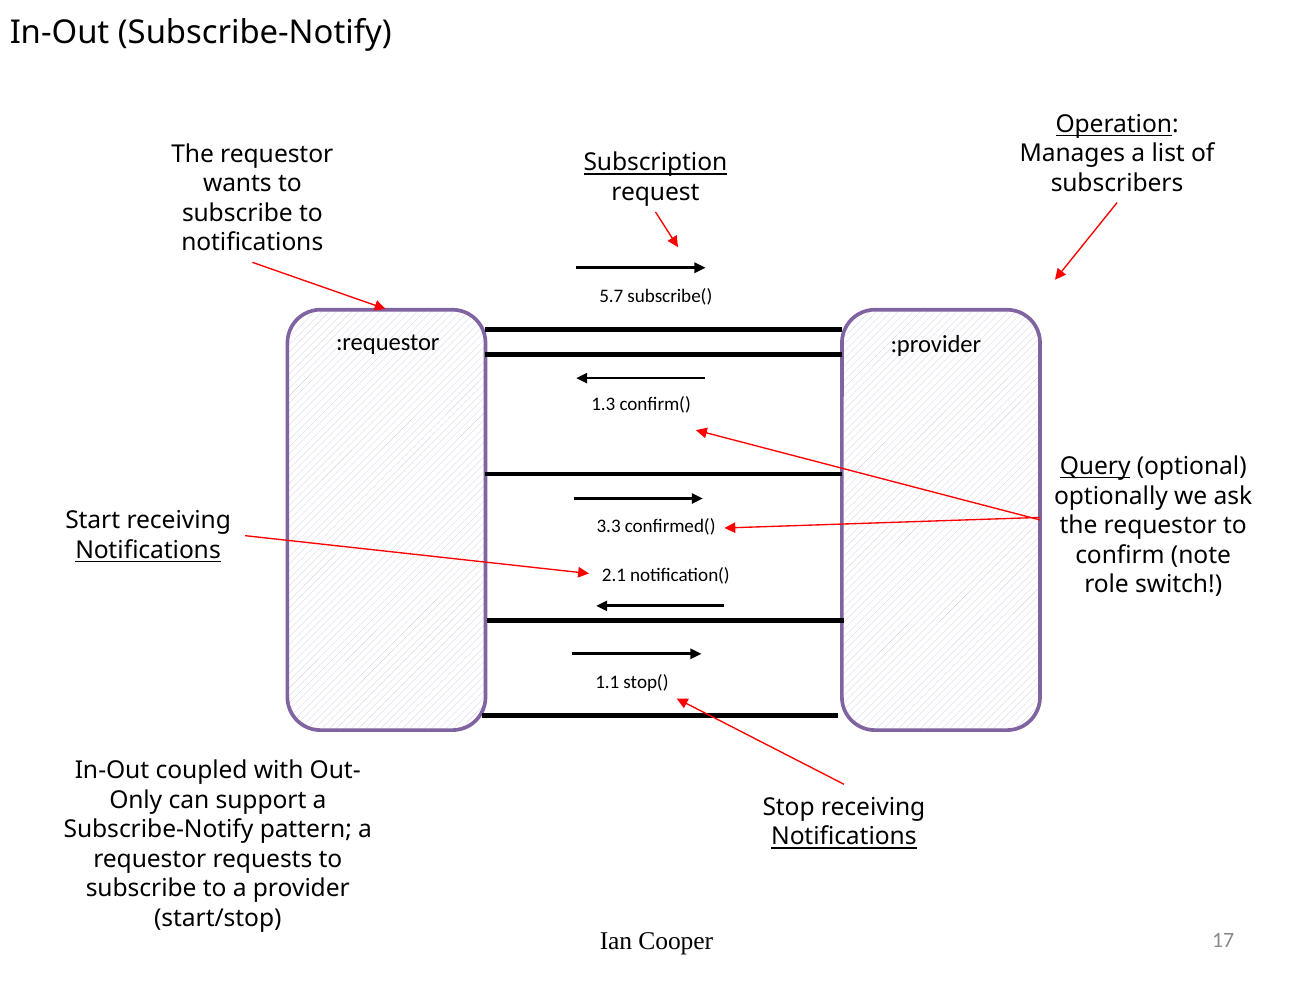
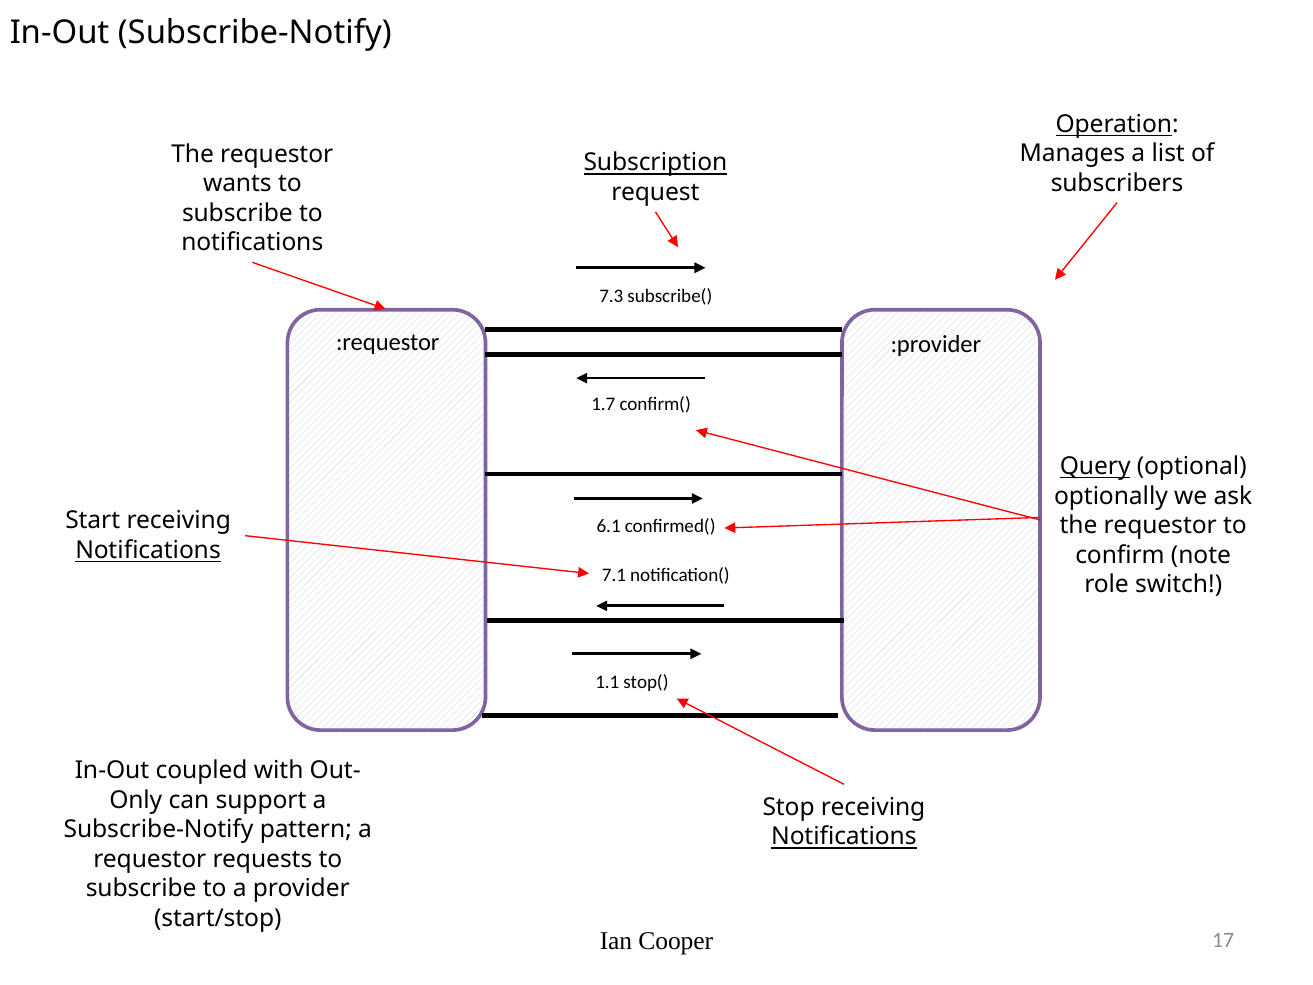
5.7: 5.7 -> 7.3 (611, 296)
1.3: 1.3 -> 1.7 (603, 404)
3.3: 3.3 -> 6.1 (609, 526)
2.1: 2.1 -> 7.1 (614, 575)
